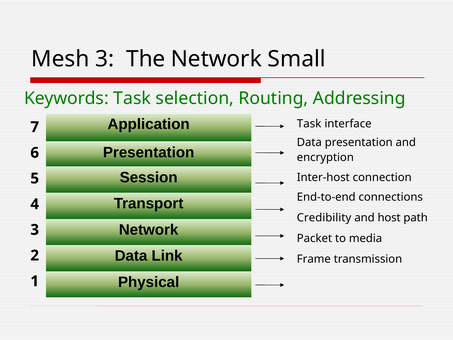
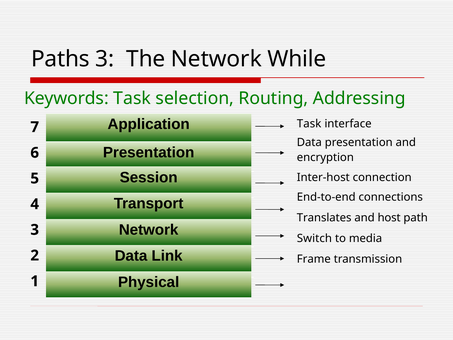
Mesh: Mesh -> Paths (60, 59)
Small: Small -> While (297, 59)
Credibility: Credibility -> Translates (324, 218)
Packet: Packet -> Switch (314, 238)
